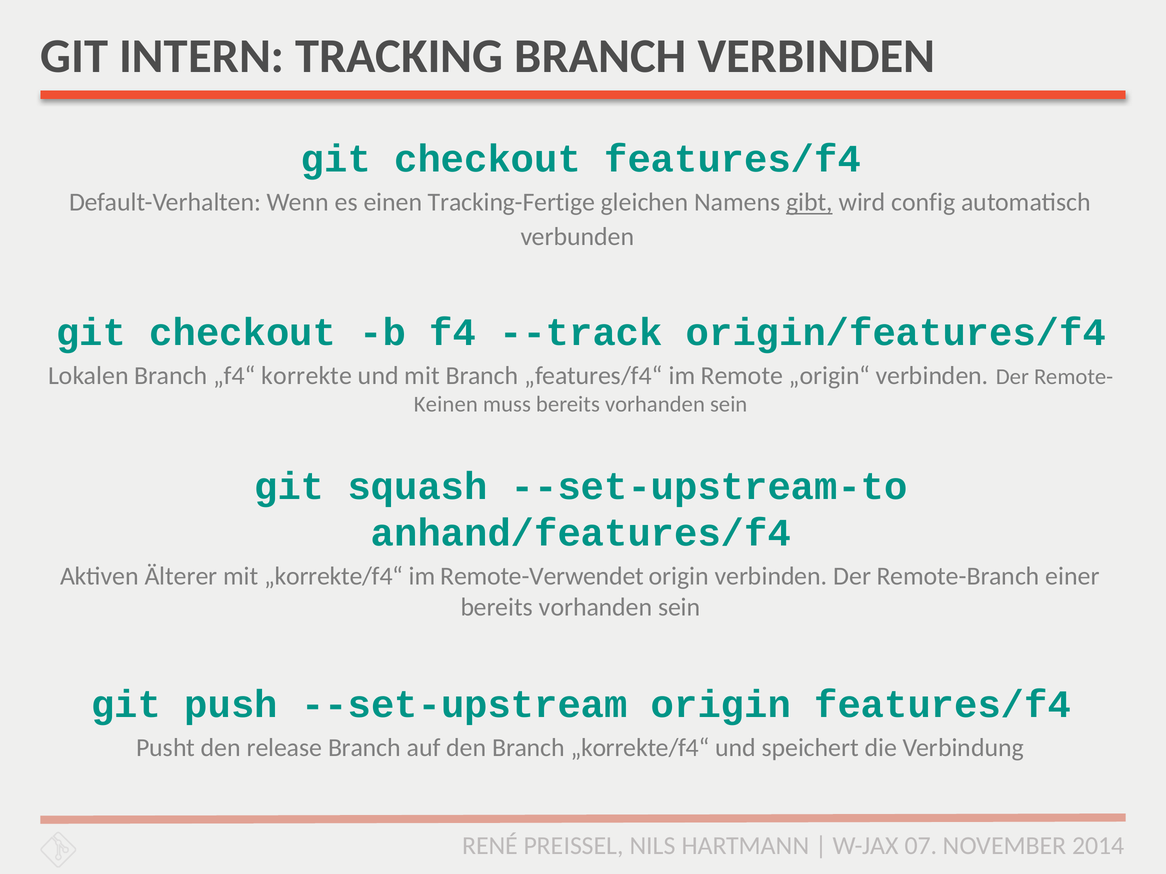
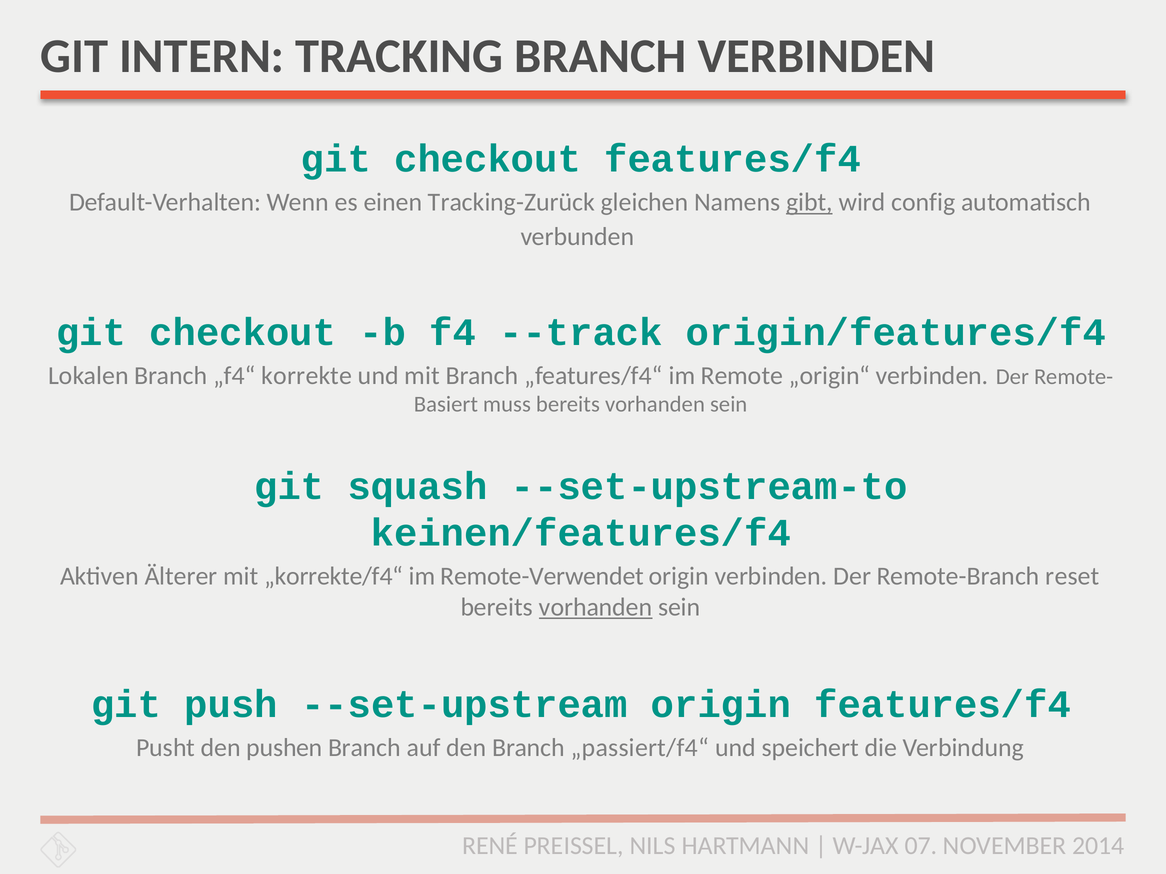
Tracking-Fertige: Tracking-Fertige -> Tracking-Zurück (511, 203)
Keinen: Keinen -> Basiert (446, 405)
anhand/features/f4: anhand/features/f4 -> keinen/features/f4 (581, 533)
einer: einer -> reset (1072, 577)
vorhanden underline: none -> present (596, 608)
release: release -> pushen (285, 748)
Branch „korrekte/f4“: „korrekte/f4“ -> „passiert/f4“ (640, 748)
